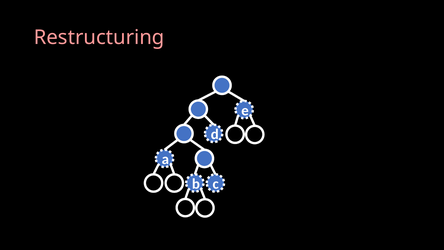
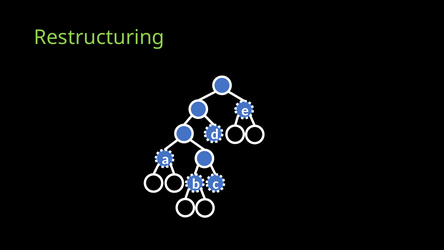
Restructuring colour: pink -> light green (99, 37)
